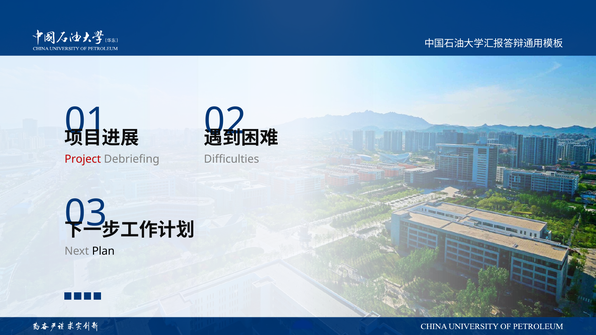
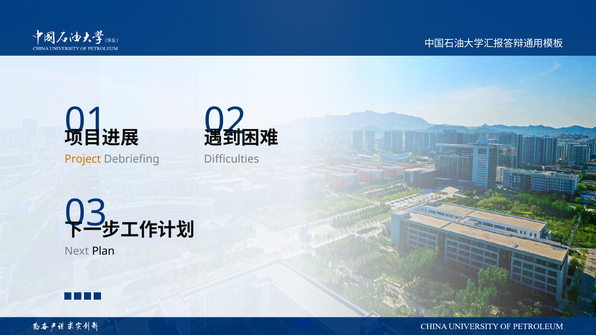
Project colour: red -> orange (83, 159)
